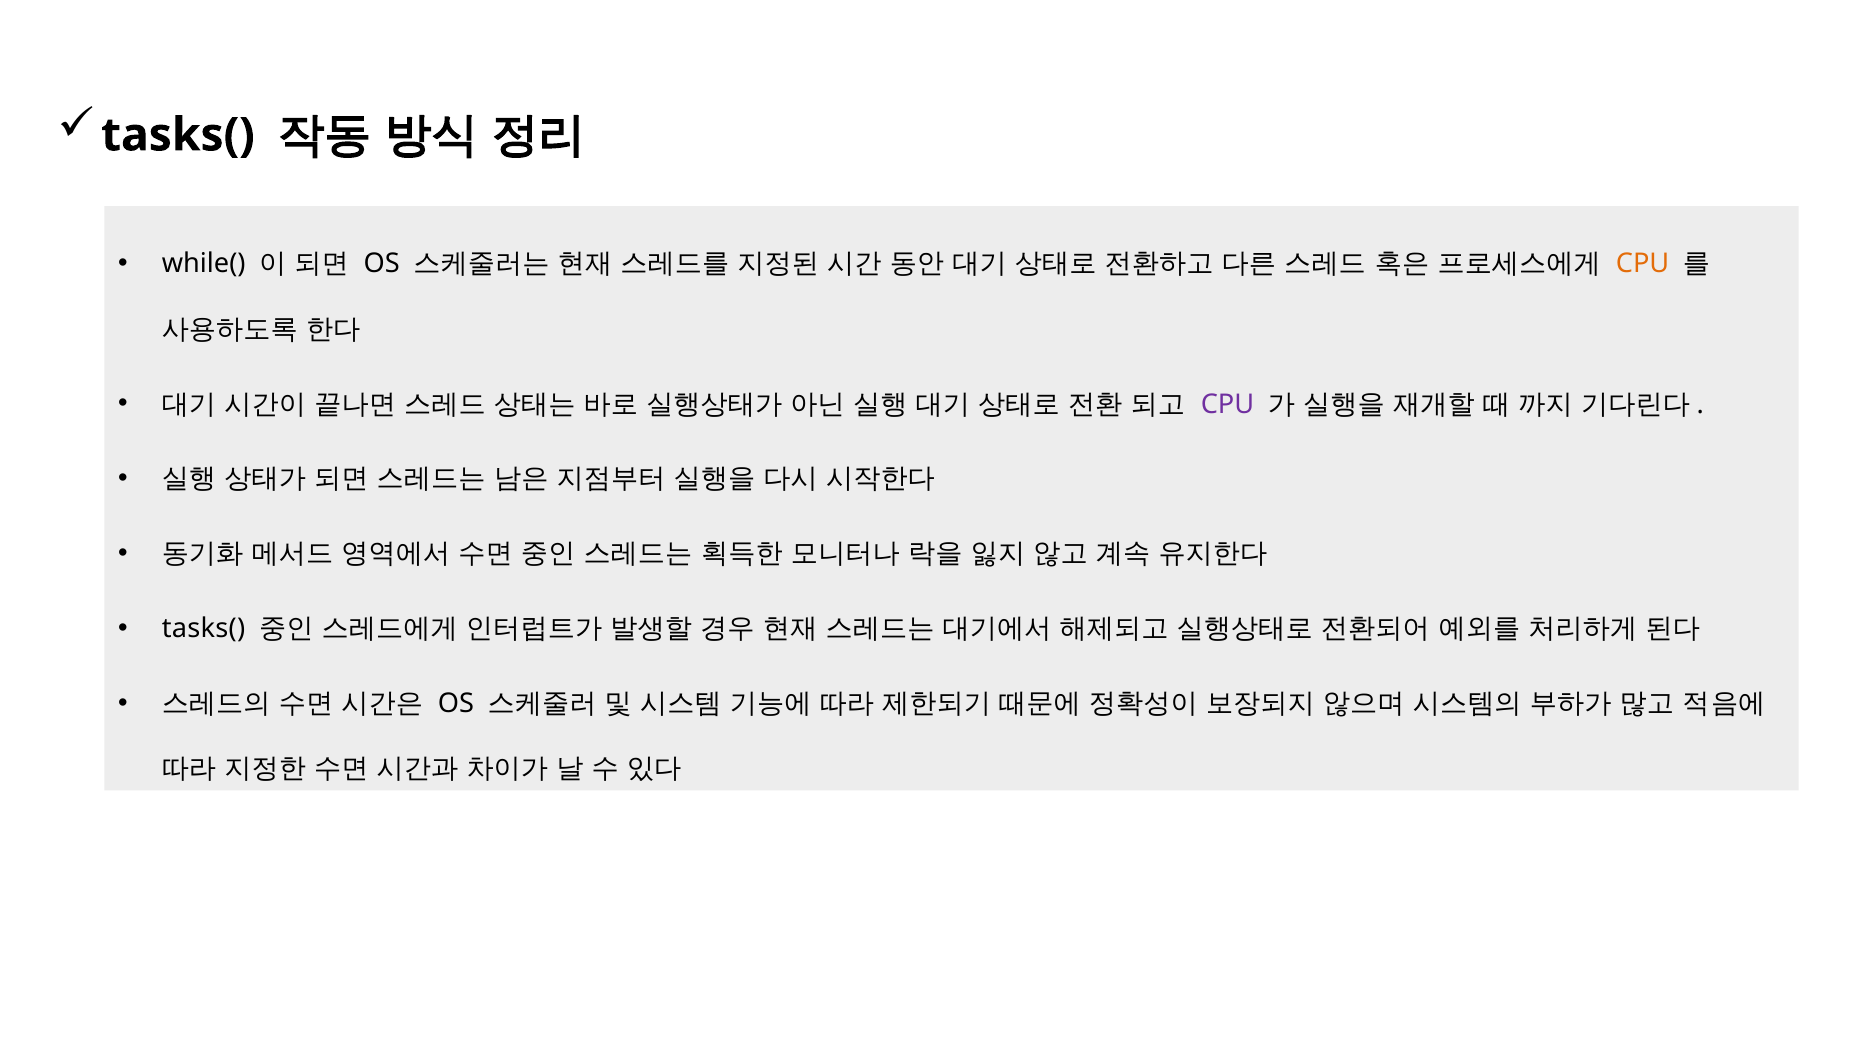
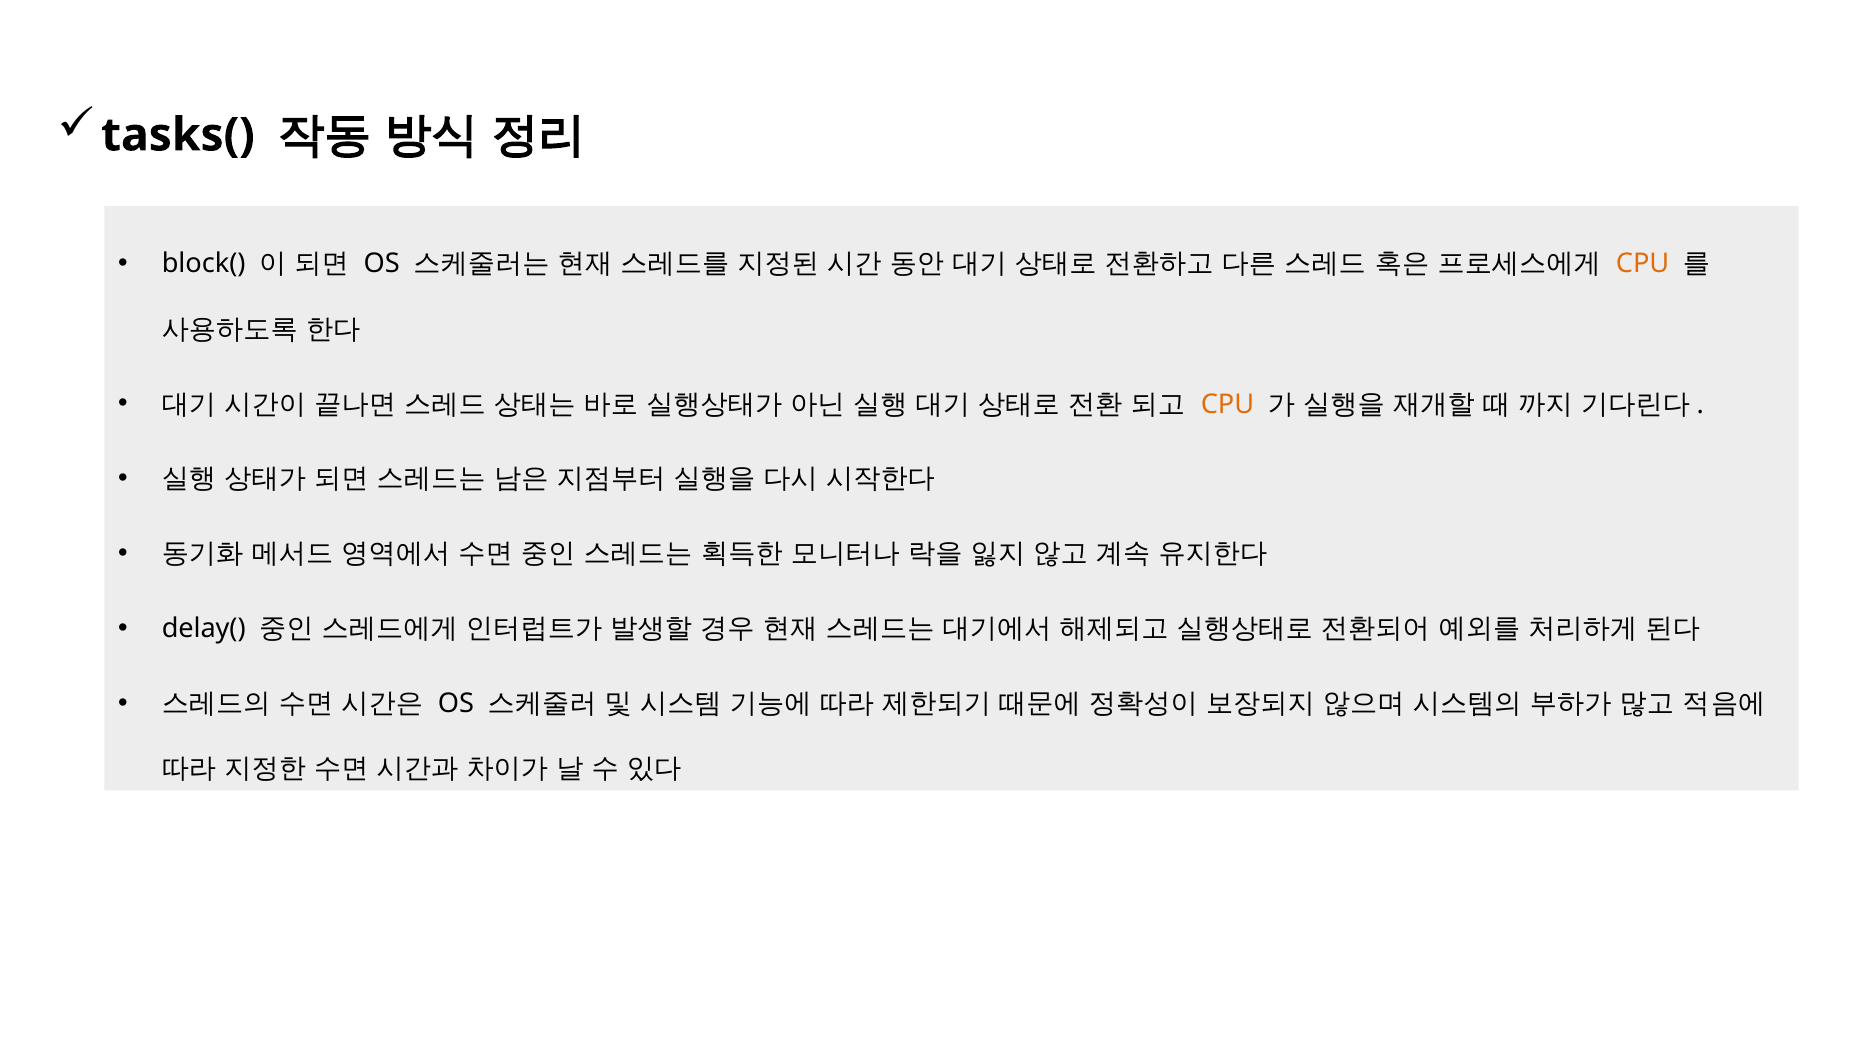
while(: while( -> block( (204, 264)
CPU colour: purple -> orange (1228, 404)
tasks(: tasks( -> delay( (204, 629)
